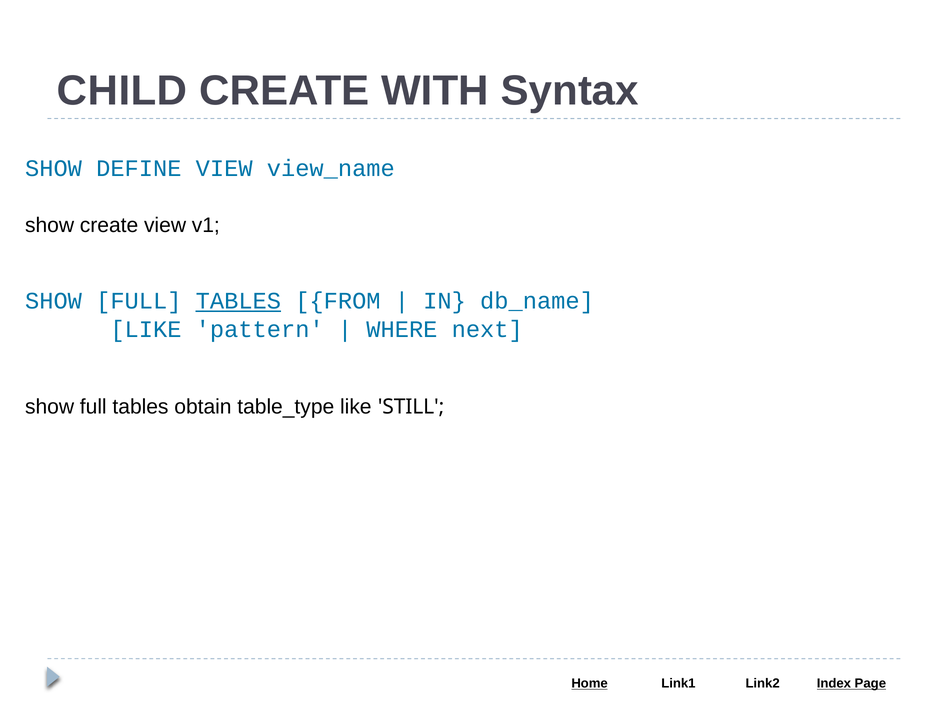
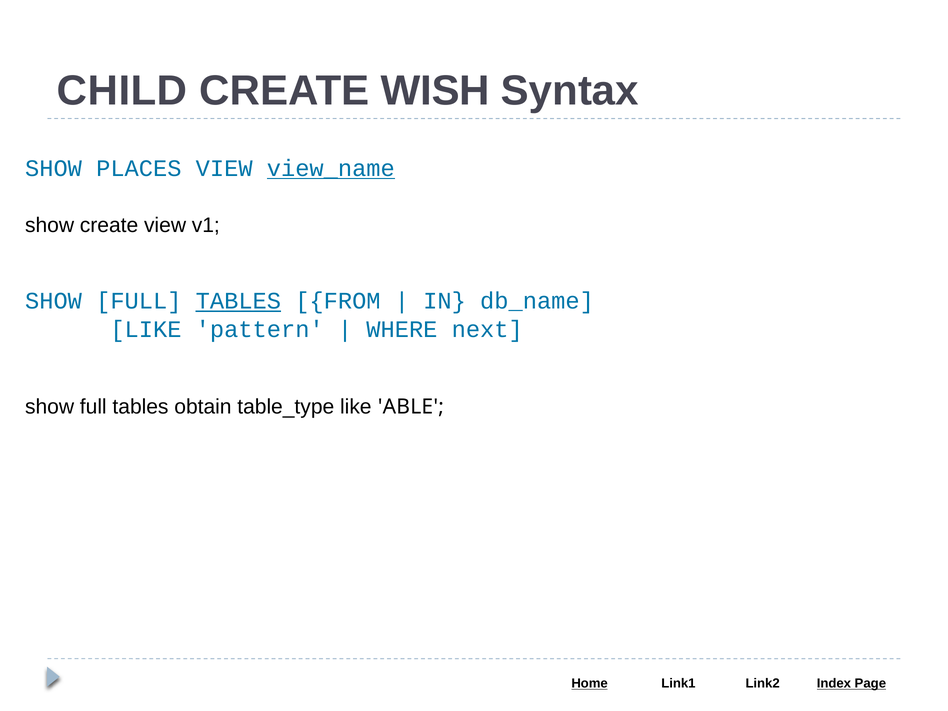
WITH: WITH -> WISH (435, 91)
DEFINE: DEFINE -> PLACES (139, 168)
view_name underline: none -> present (331, 168)
STILL: STILL -> ABLE (411, 407)
